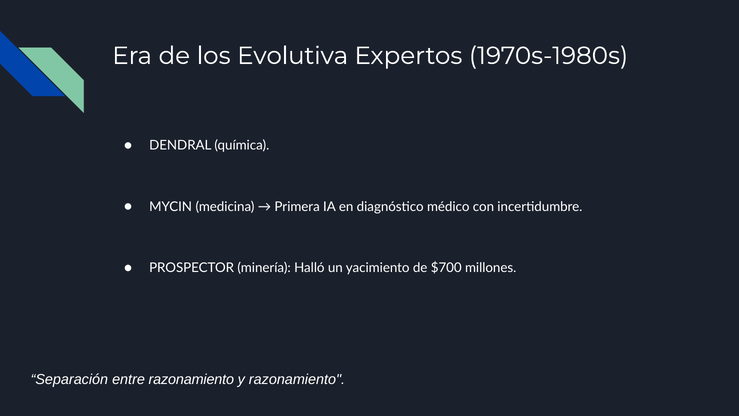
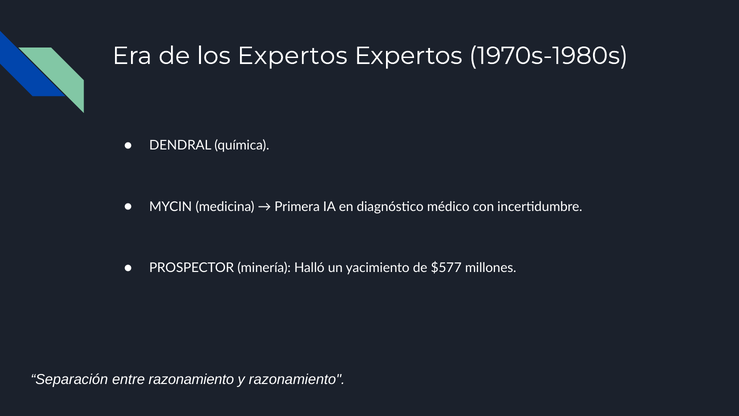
los Evolutiva: Evolutiva -> Expertos (292, 56)
$700: $700 -> $577 (446, 268)
